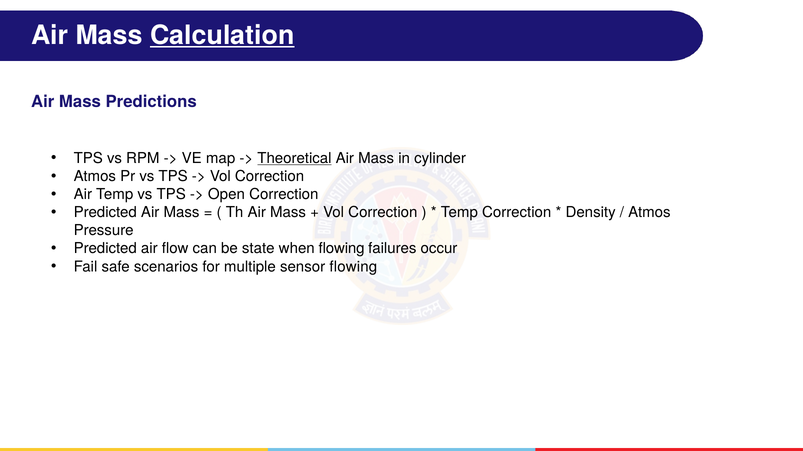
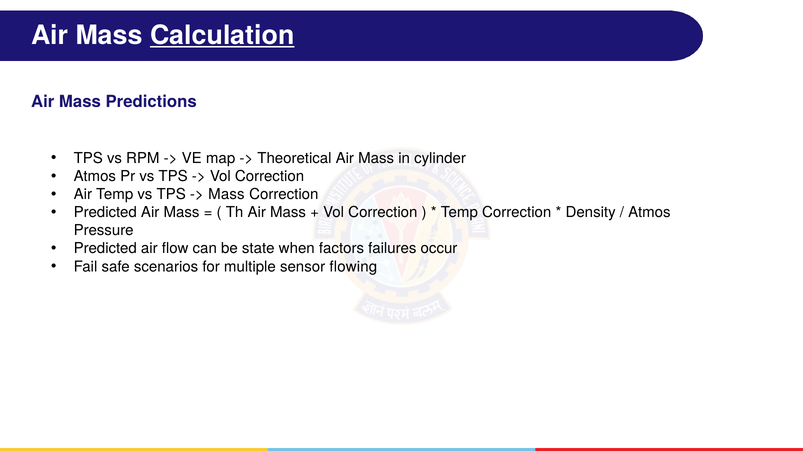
Theoretical underline: present -> none (294, 159)
Open: Open -> Mass (226, 195)
when flowing: flowing -> factors (342, 249)
